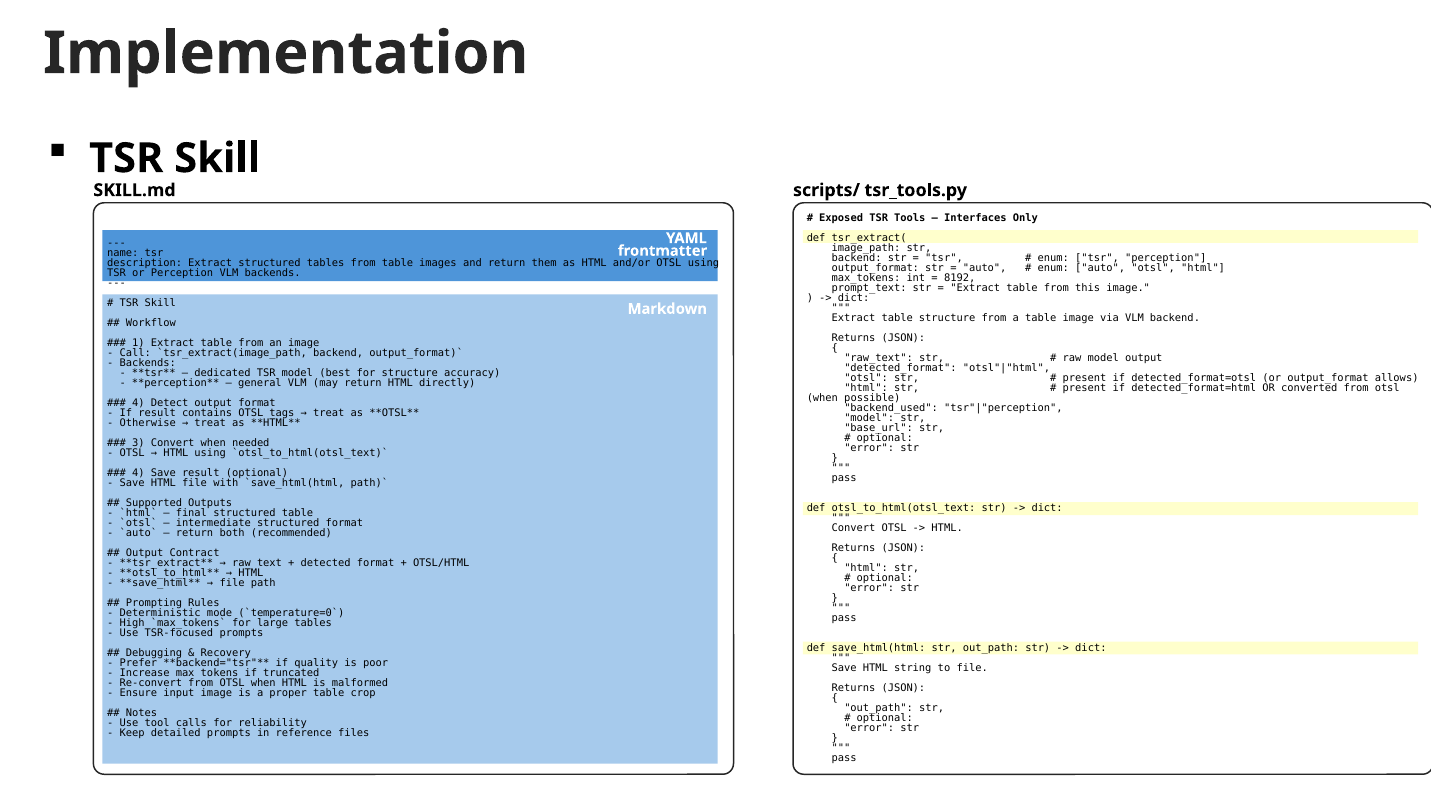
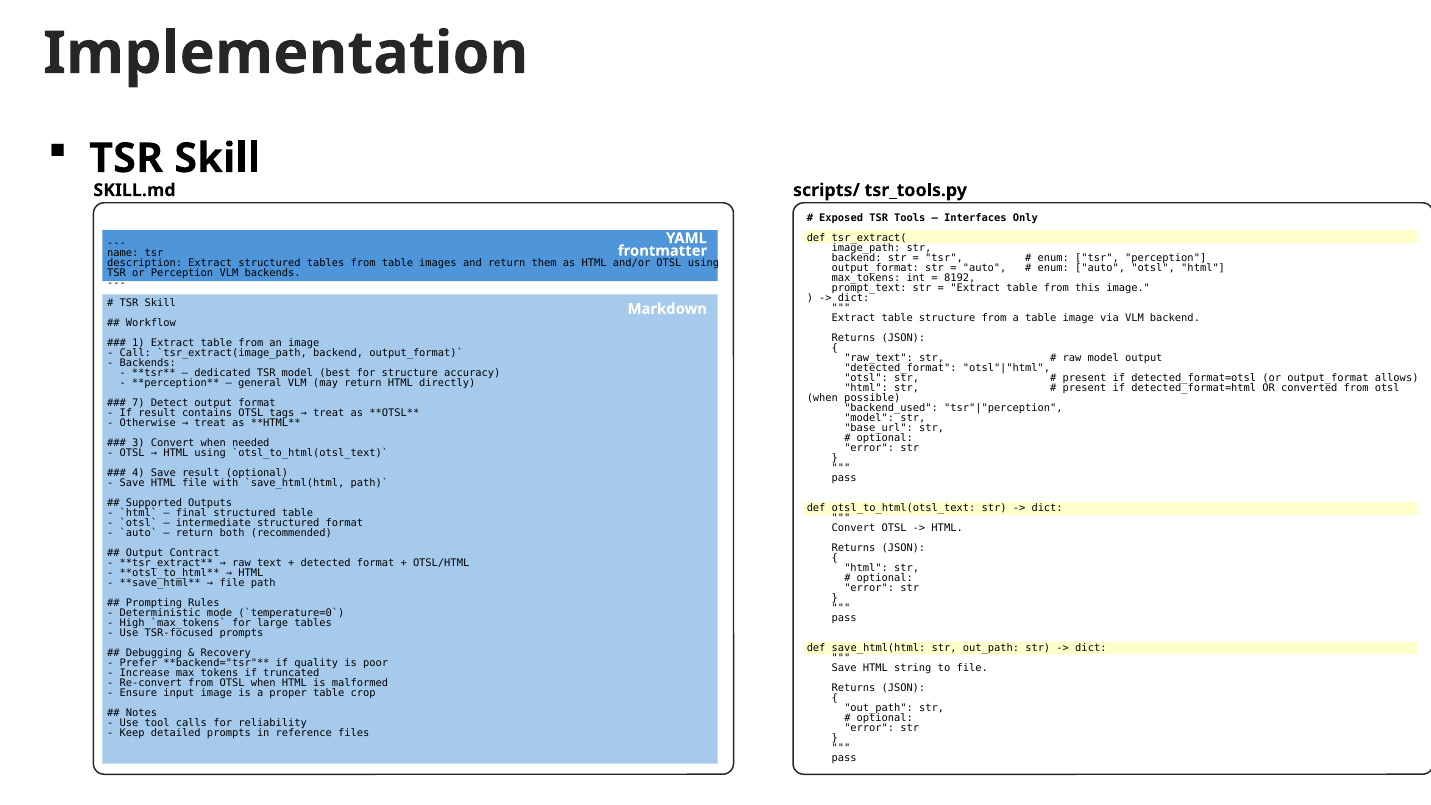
4: 4 -> 7 (138, 403)
